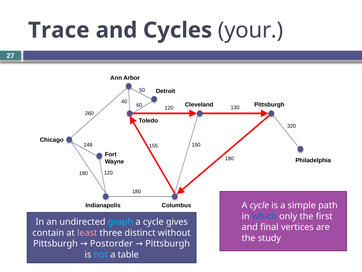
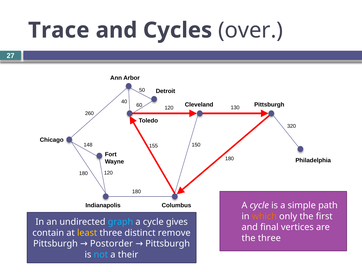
your: your -> over (251, 30)
which colour: blue -> orange (264, 216)
least colour: pink -> yellow (87, 232)
without: without -> remove (174, 232)
the study: study -> three (269, 238)
table: table -> their (128, 254)
